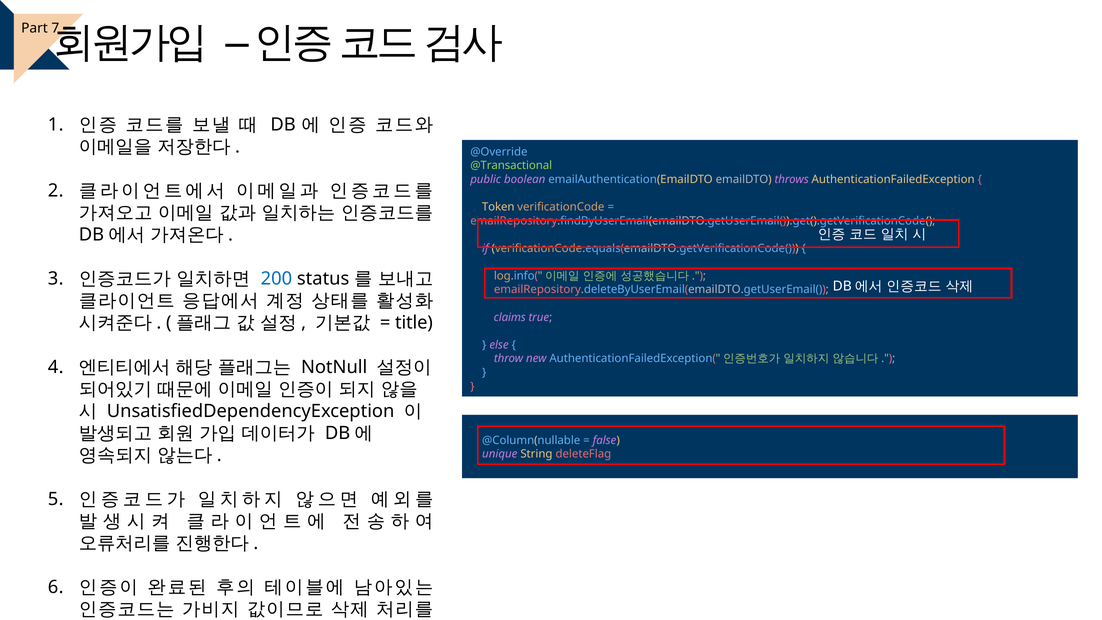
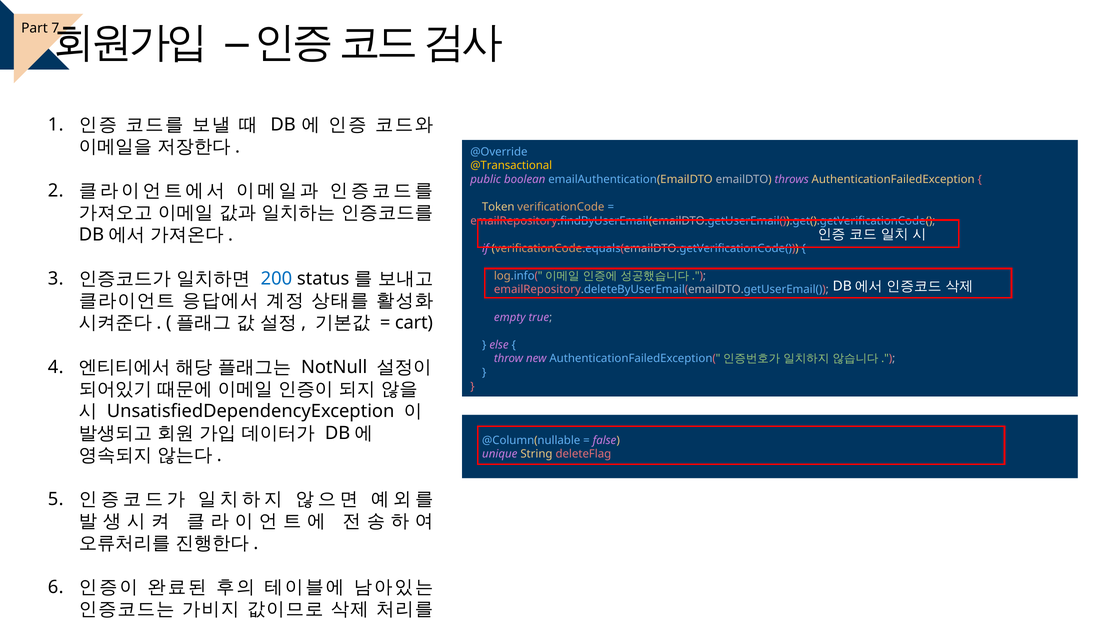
@Transactional colour: light green -> yellow (511, 165)
claims: claims -> empty (510, 317)
title: title -> cart (414, 323)
